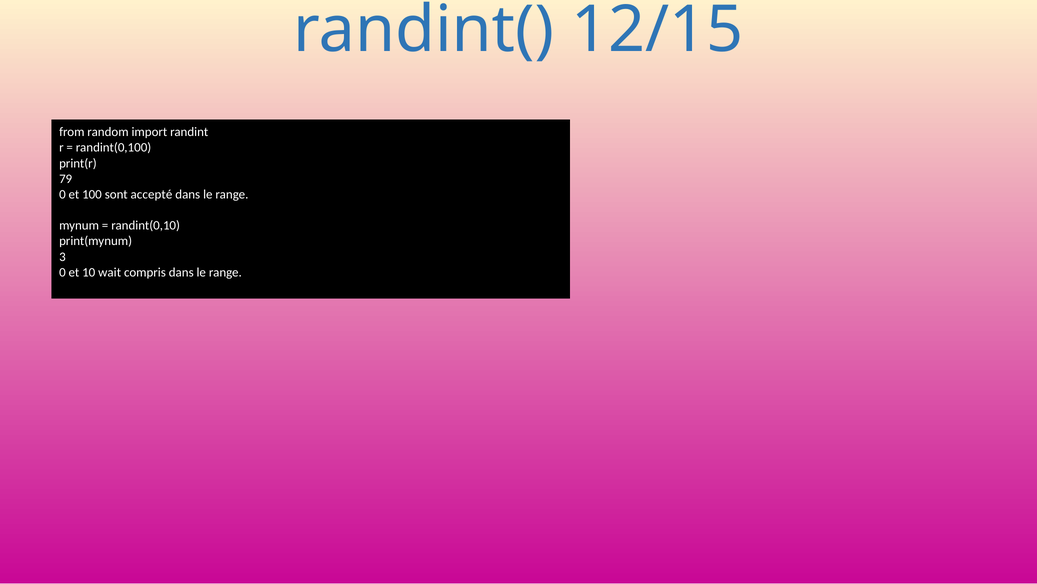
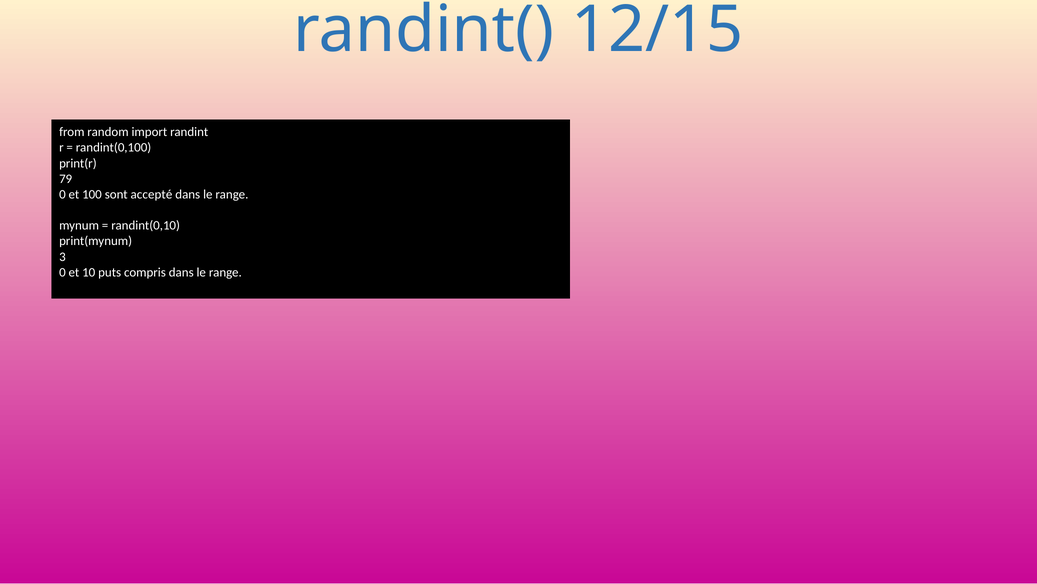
wait: wait -> puts (110, 272)
